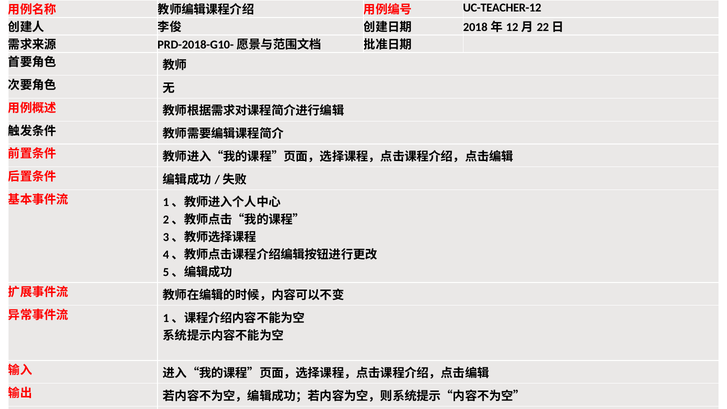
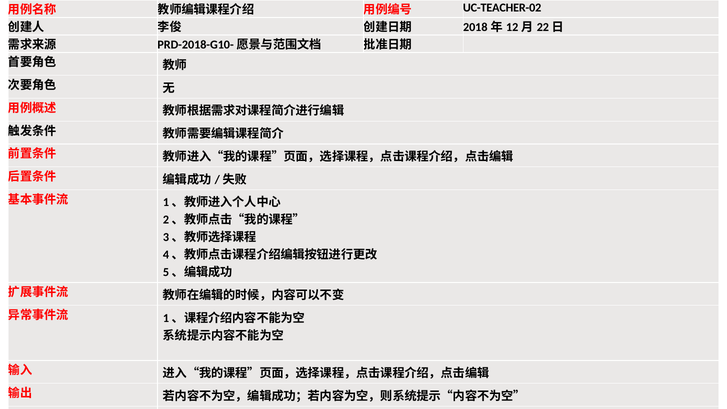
UC-TEACHER-12: UC-TEACHER-12 -> UC-TEACHER-02 (502, 8)
